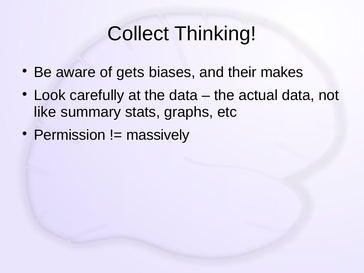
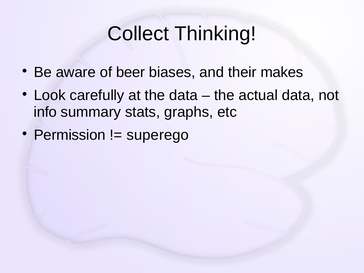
gets: gets -> beer (131, 72)
like: like -> info (45, 112)
massively: massively -> superego (158, 135)
